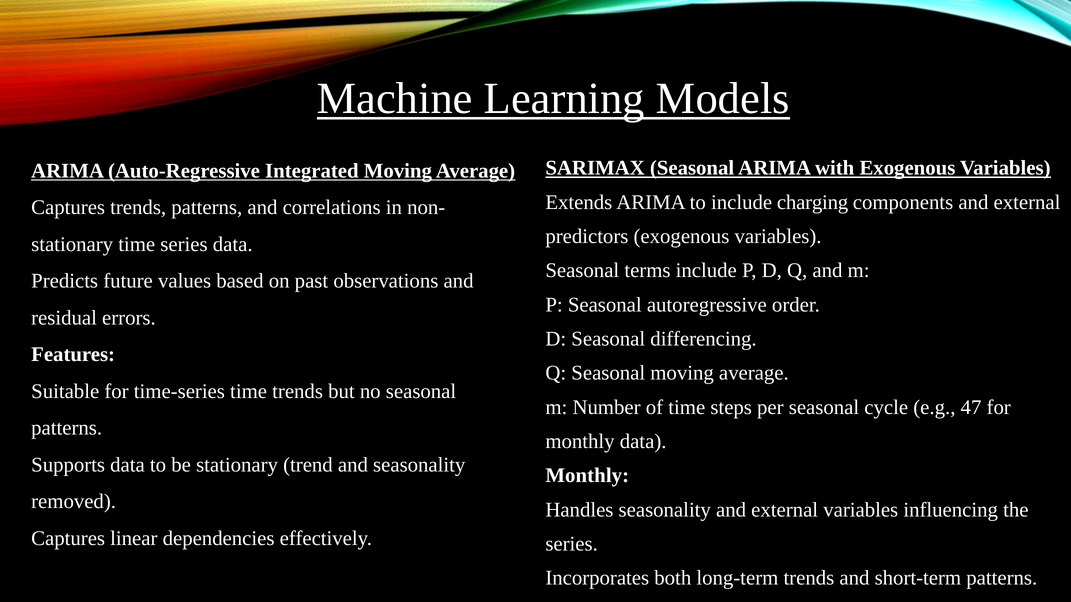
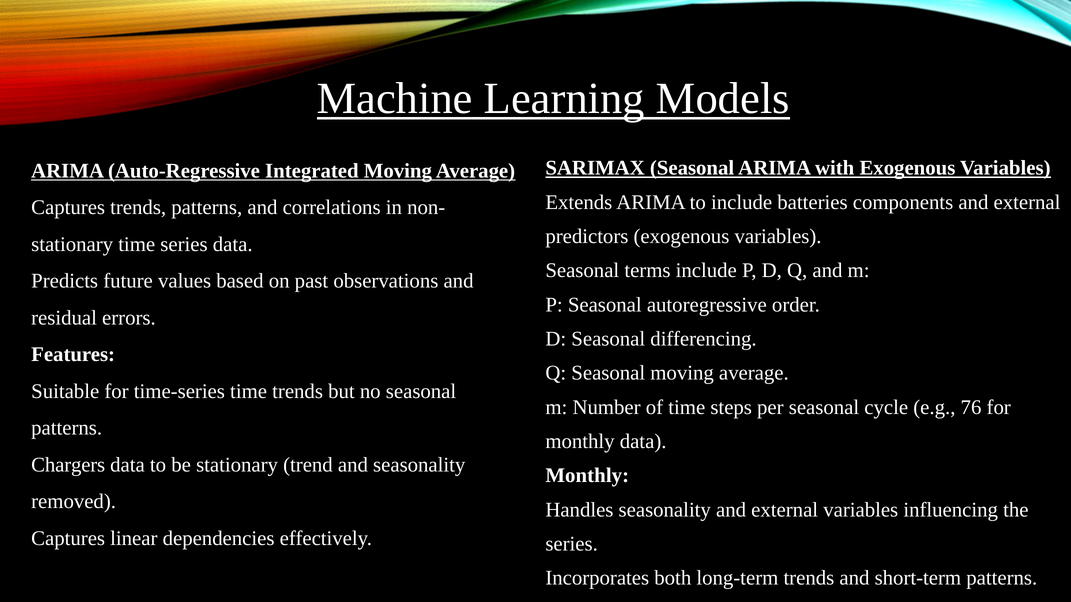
charging: charging -> batteries (812, 202)
47: 47 -> 76 (971, 408)
Supports: Supports -> Chargers (68, 465)
